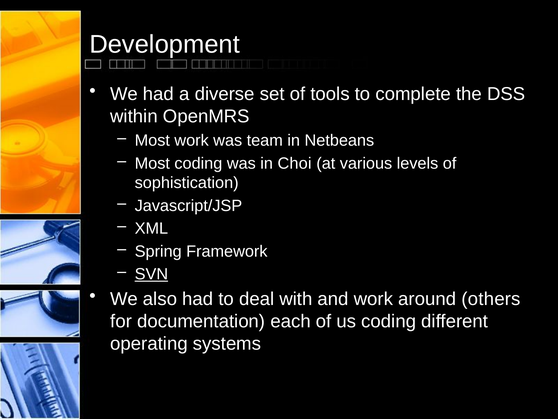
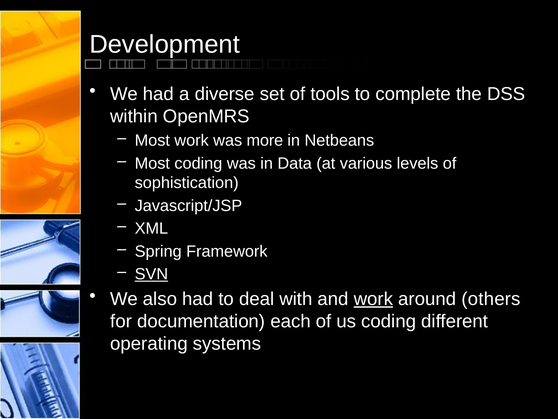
team: team -> more (265, 140)
Choi: Choi -> Data (295, 163)
work underline: none -> present (373, 299)
